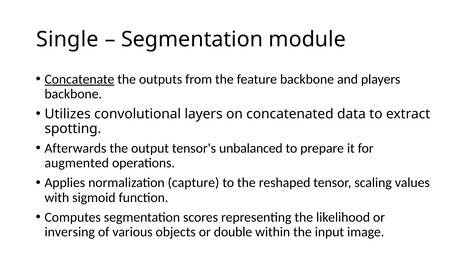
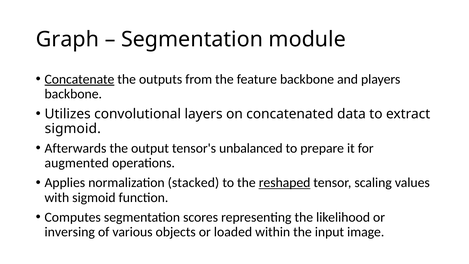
Single: Single -> Graph (67, 39)
spotting: spotting -> sigmoid (73, 129)
capture: capture -> stacked (193, 183)
reshaped underline: none -> present (285, 183)
double: double -> loaded (233, 232)
